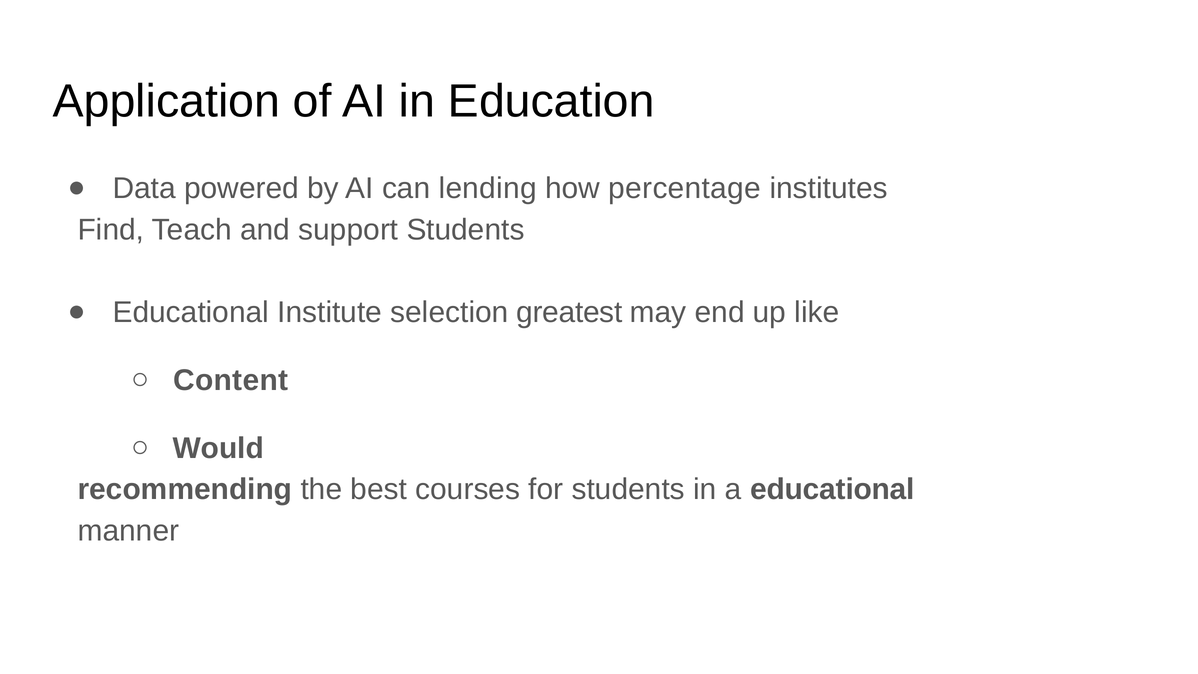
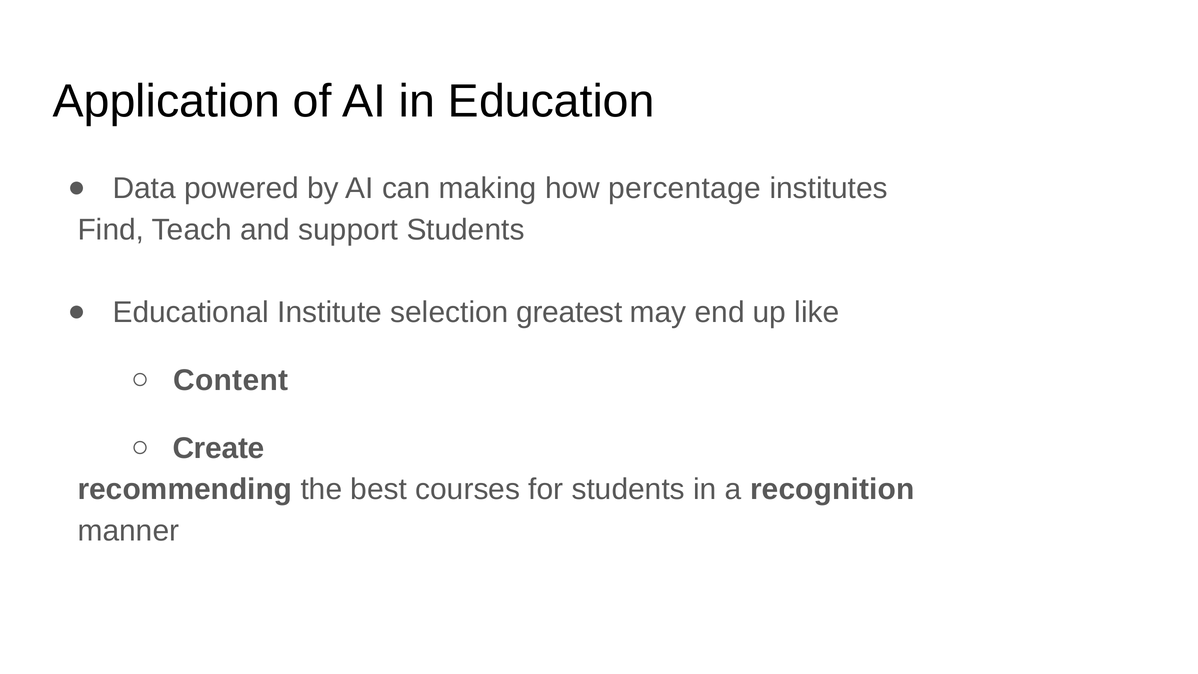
lending: lending -> making (488, 188)
Would: Would -> Create (218, 448)
a educational: educational -> recognition (832, 490)
